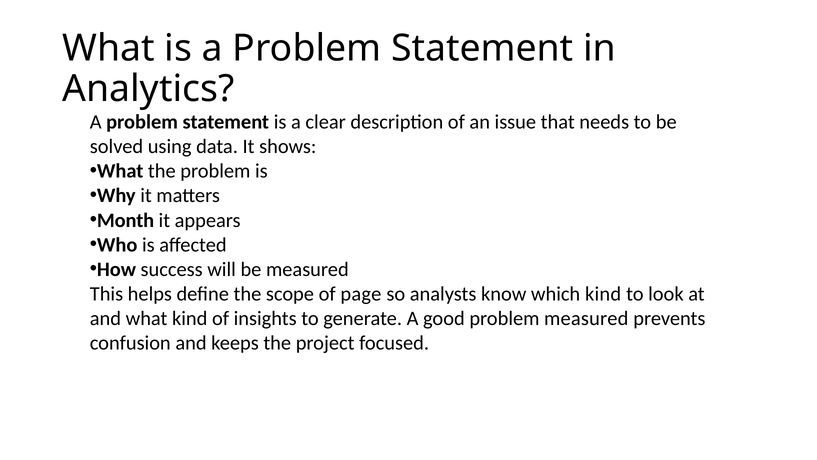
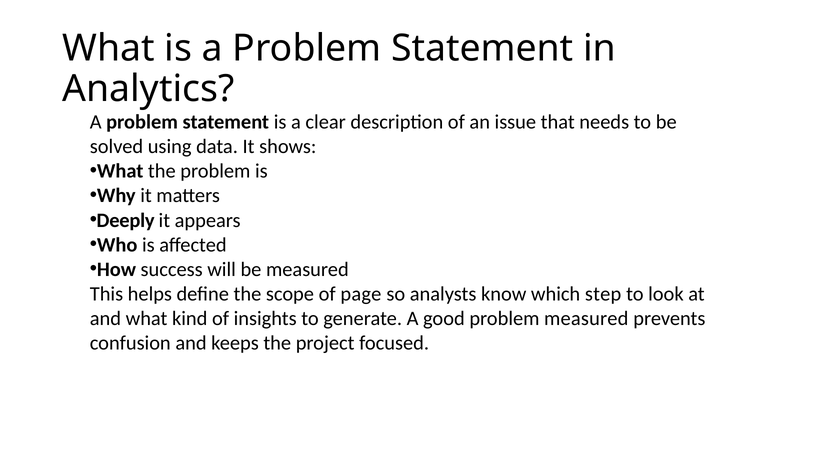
Month: Month -> Deeply (126, 220)
which kind: kind -> step (603, 294)
